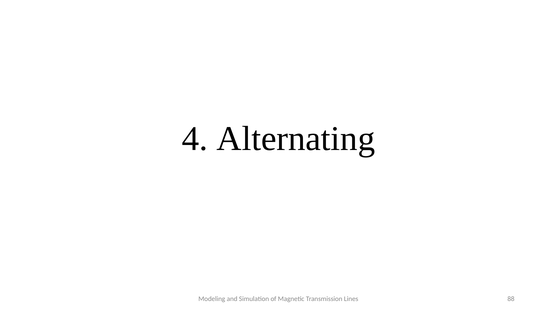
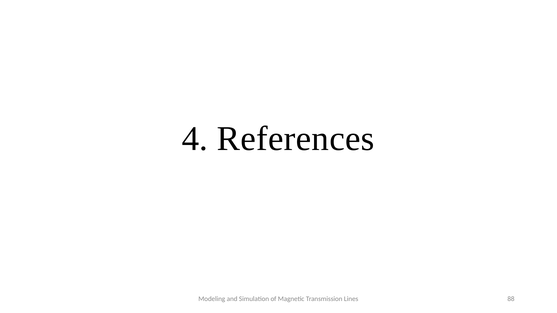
Alternating: Alternating -> References (296, 139)
